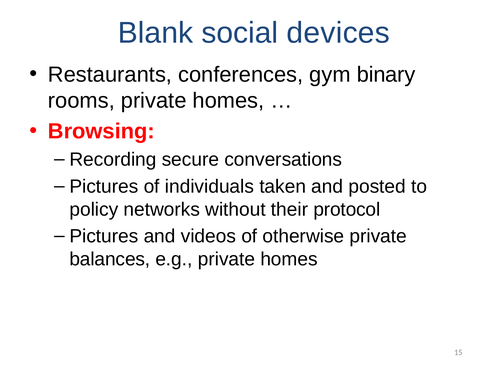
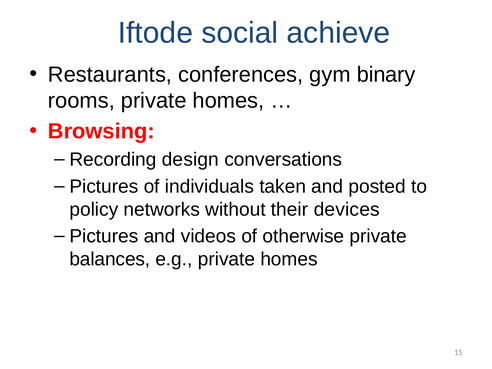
Blank: Blank -> Iftode (156, 33)
devices: devices -> achieve (338, 33)
secure: secure -> design (190, 160)
protocol: protocol -> devices (347, 209)
